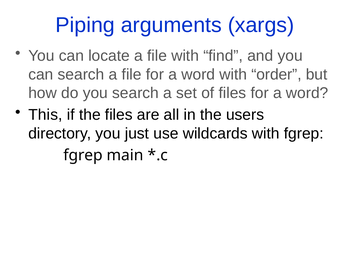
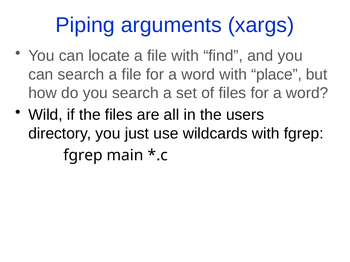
order: order -> place (277, 75)
This: This -> Wild (45, 115)
